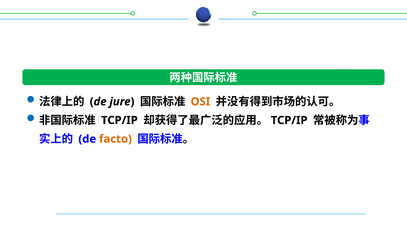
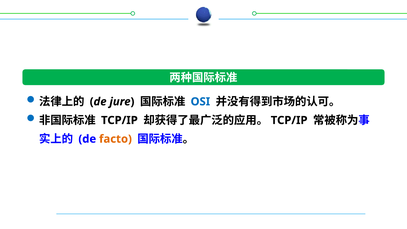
OSI colour: orange -> blue (200, 102)
